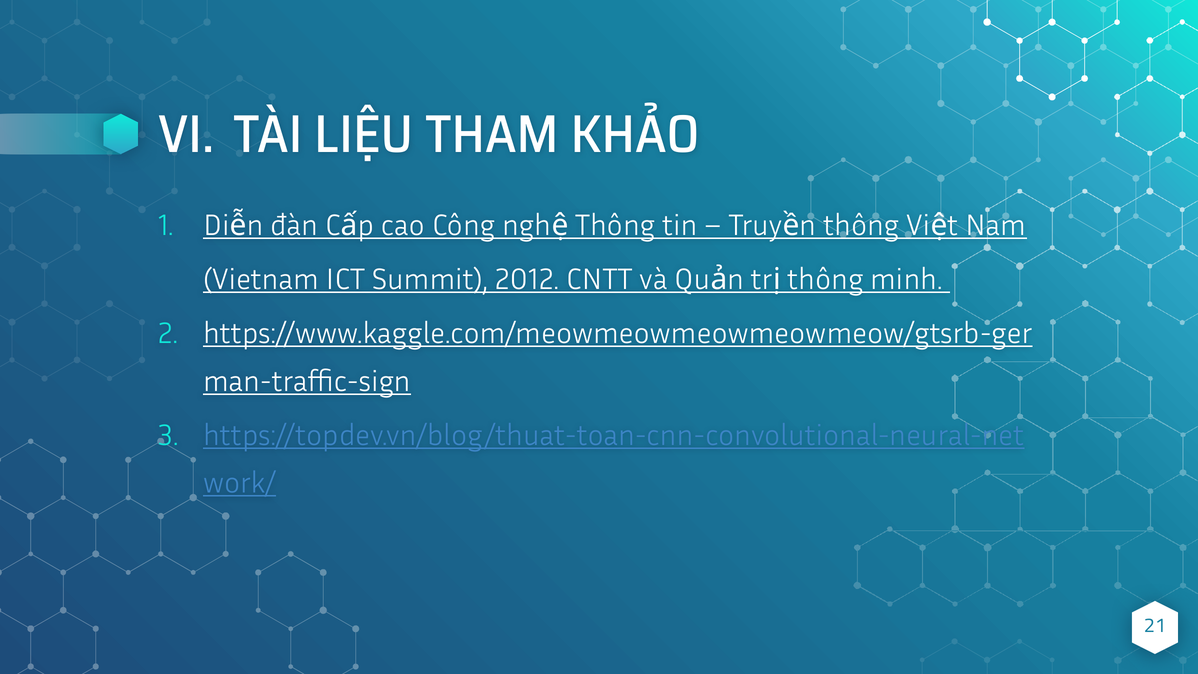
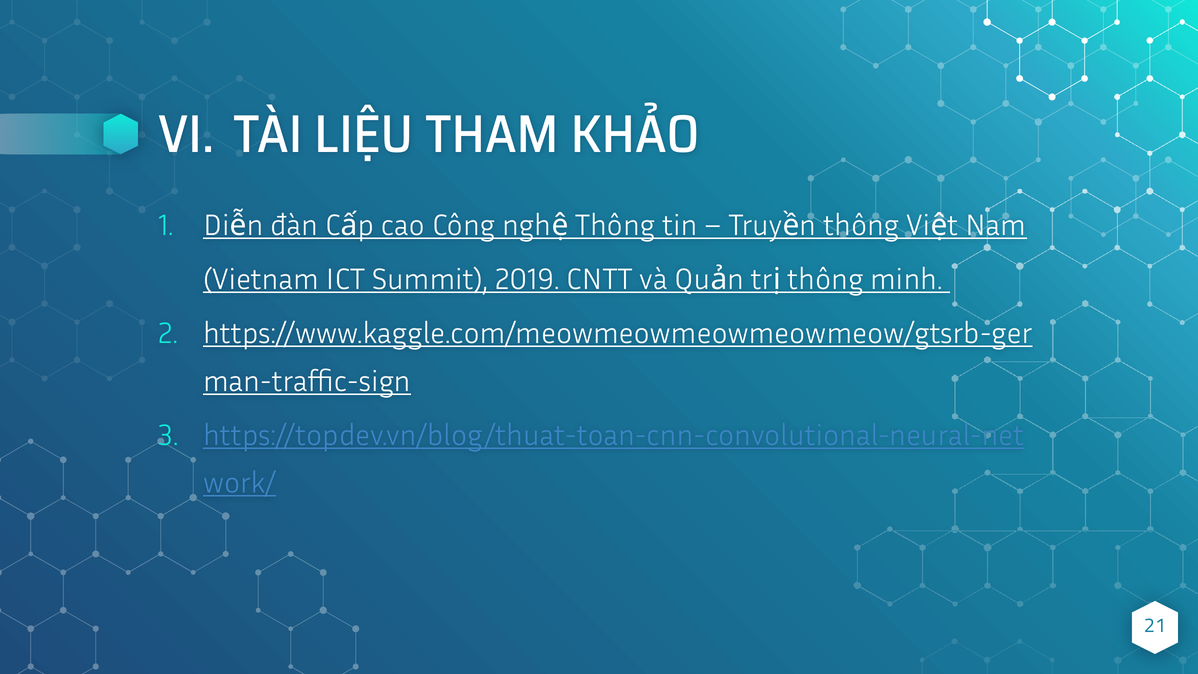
2012: 2012 -> 2019 (527, 279)
